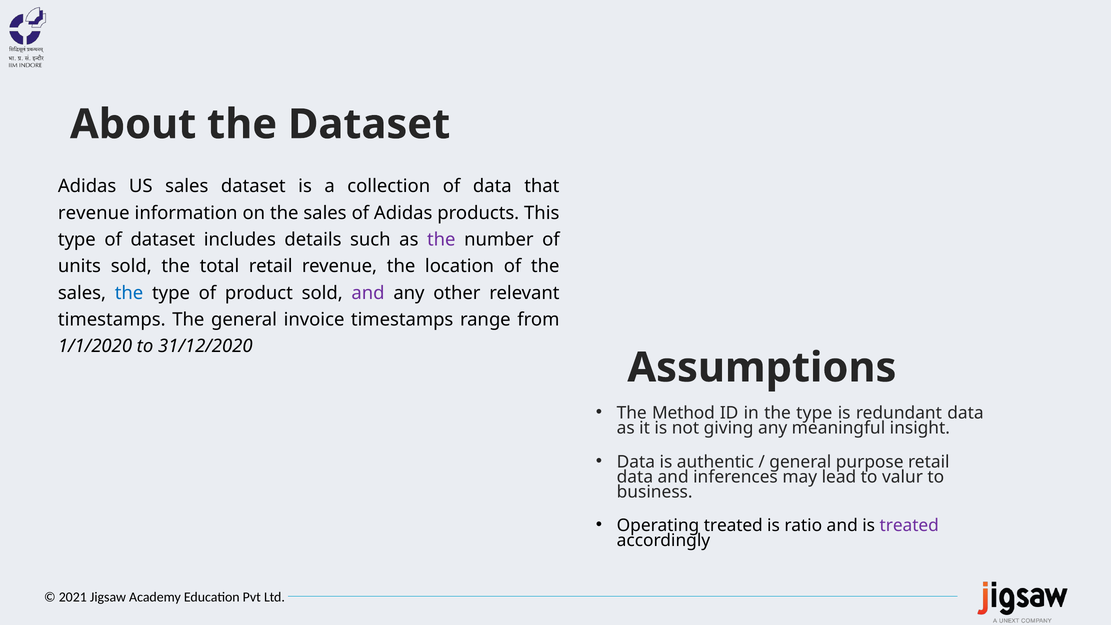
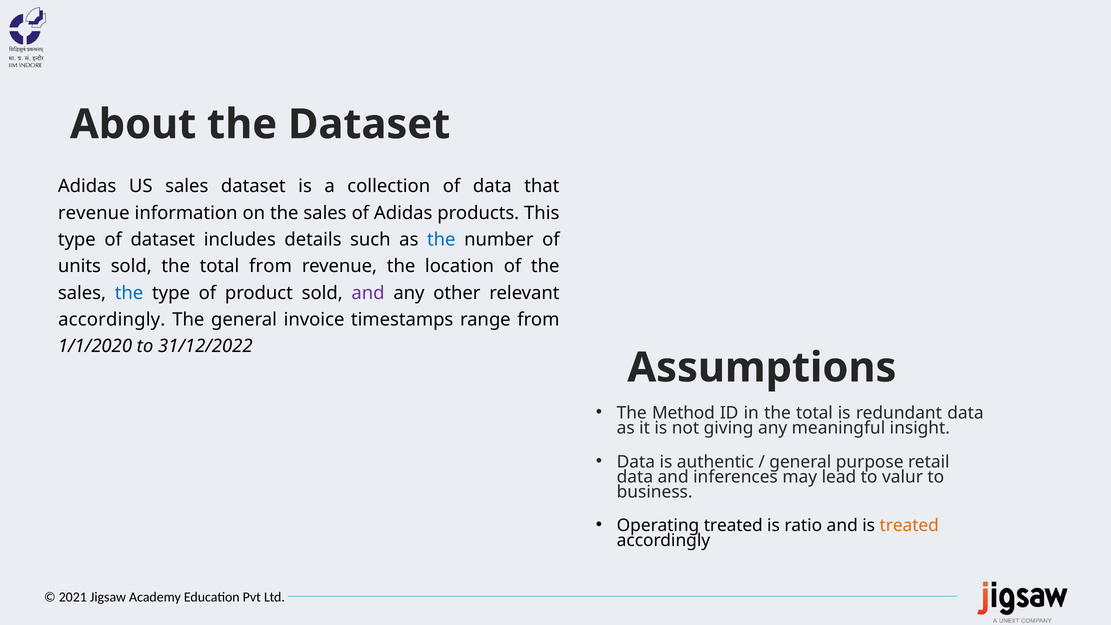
the colour: purple -> blue (441, 240)
total retail: retail -> from (270, 266)
timestamps: timestamps -> accordingly (112, 320)
31/12/2020: 31/12/2020 -> 31/12/2022 (205, 346)
in the type: type -> total (814, 413)
treated colour: purple -> orange (909, 526)
